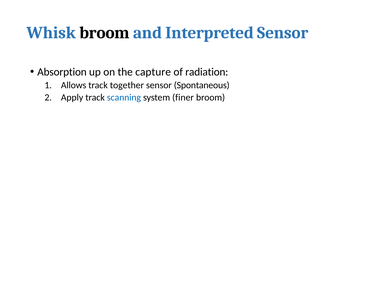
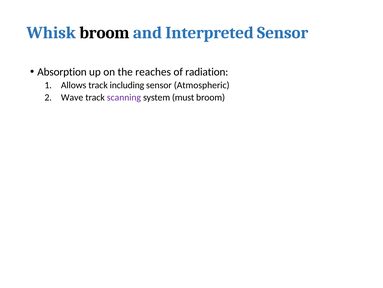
capture: capture -> reaches (153, 72)
together: together -> including (127, 85)
Spontaneous: Spontaneous -> Atmospheric (202, 85)
Apply: Apply -> Wave (72, 97)
scanning colour: blue -> purple (124, 97)
finer: finer -> must (183, 97)
